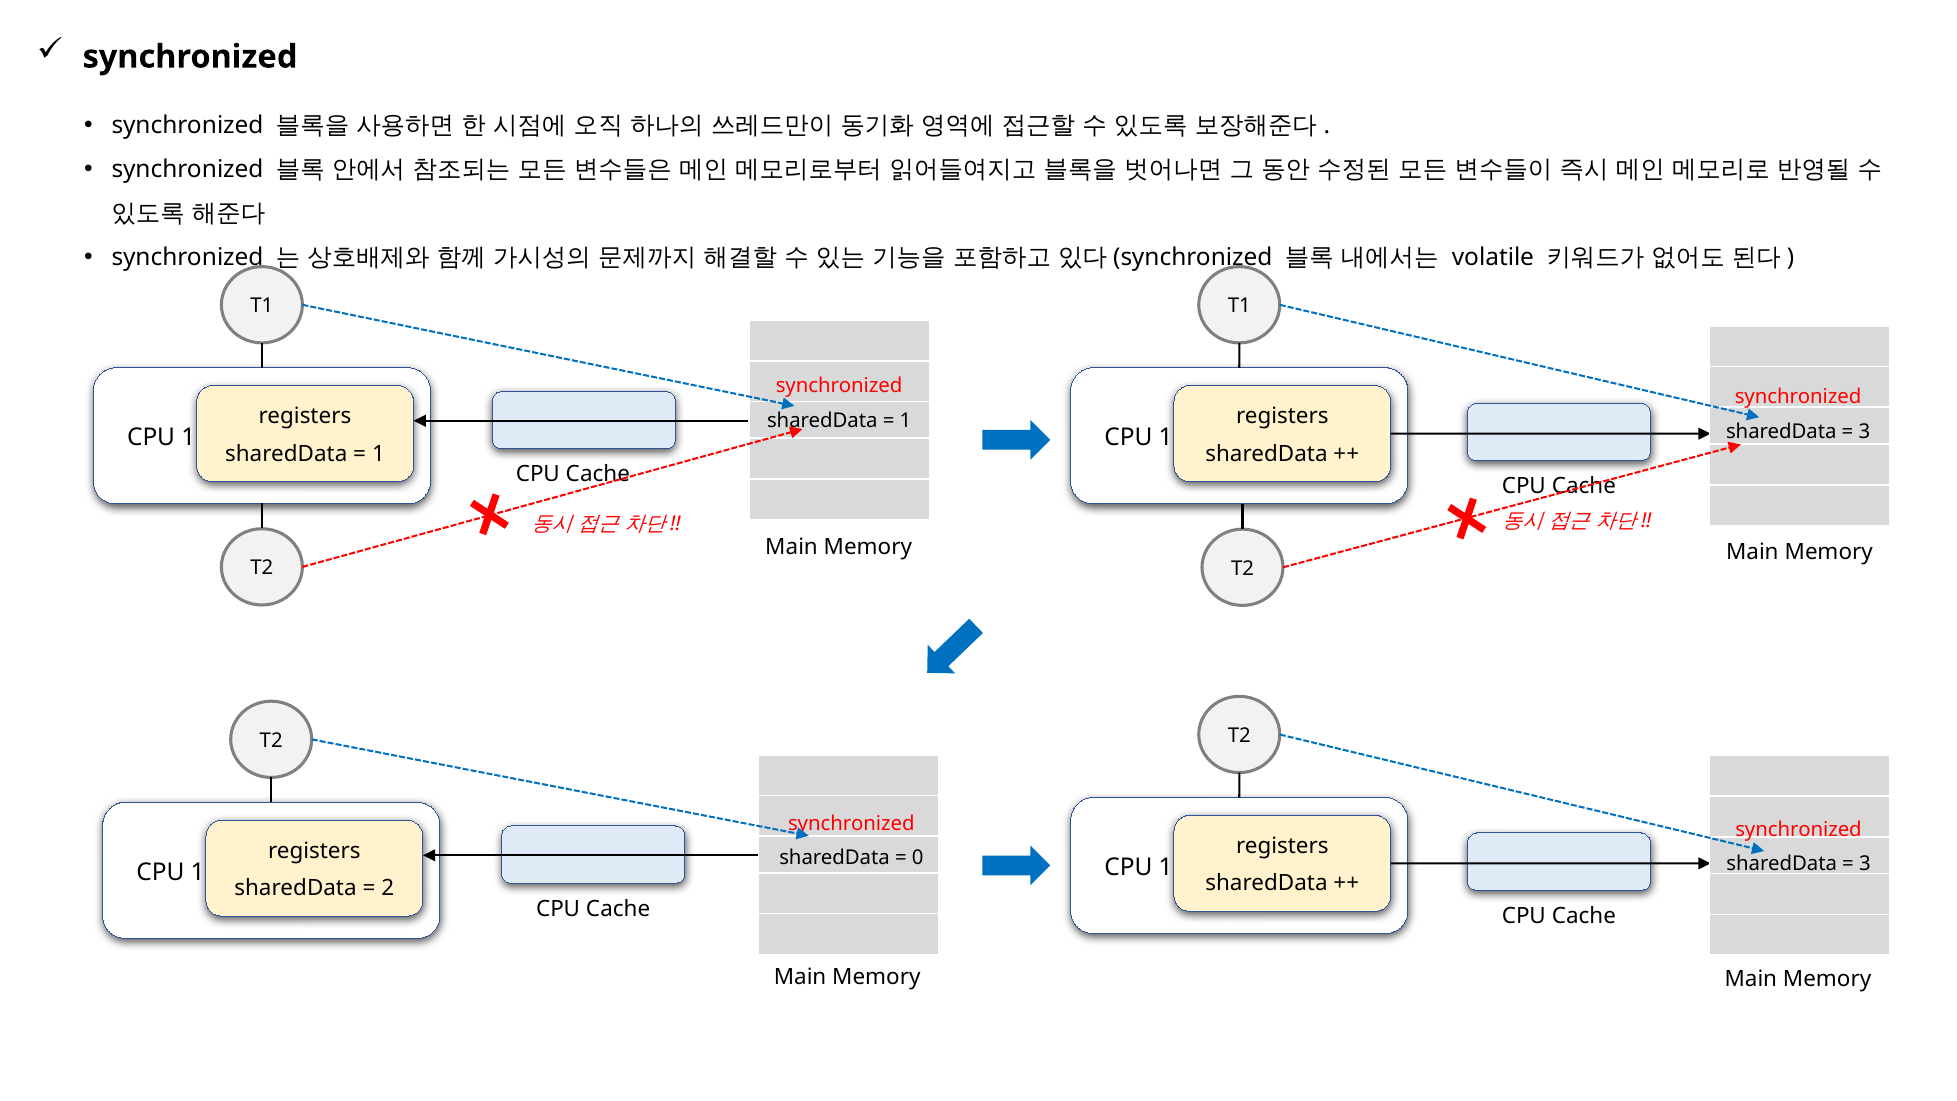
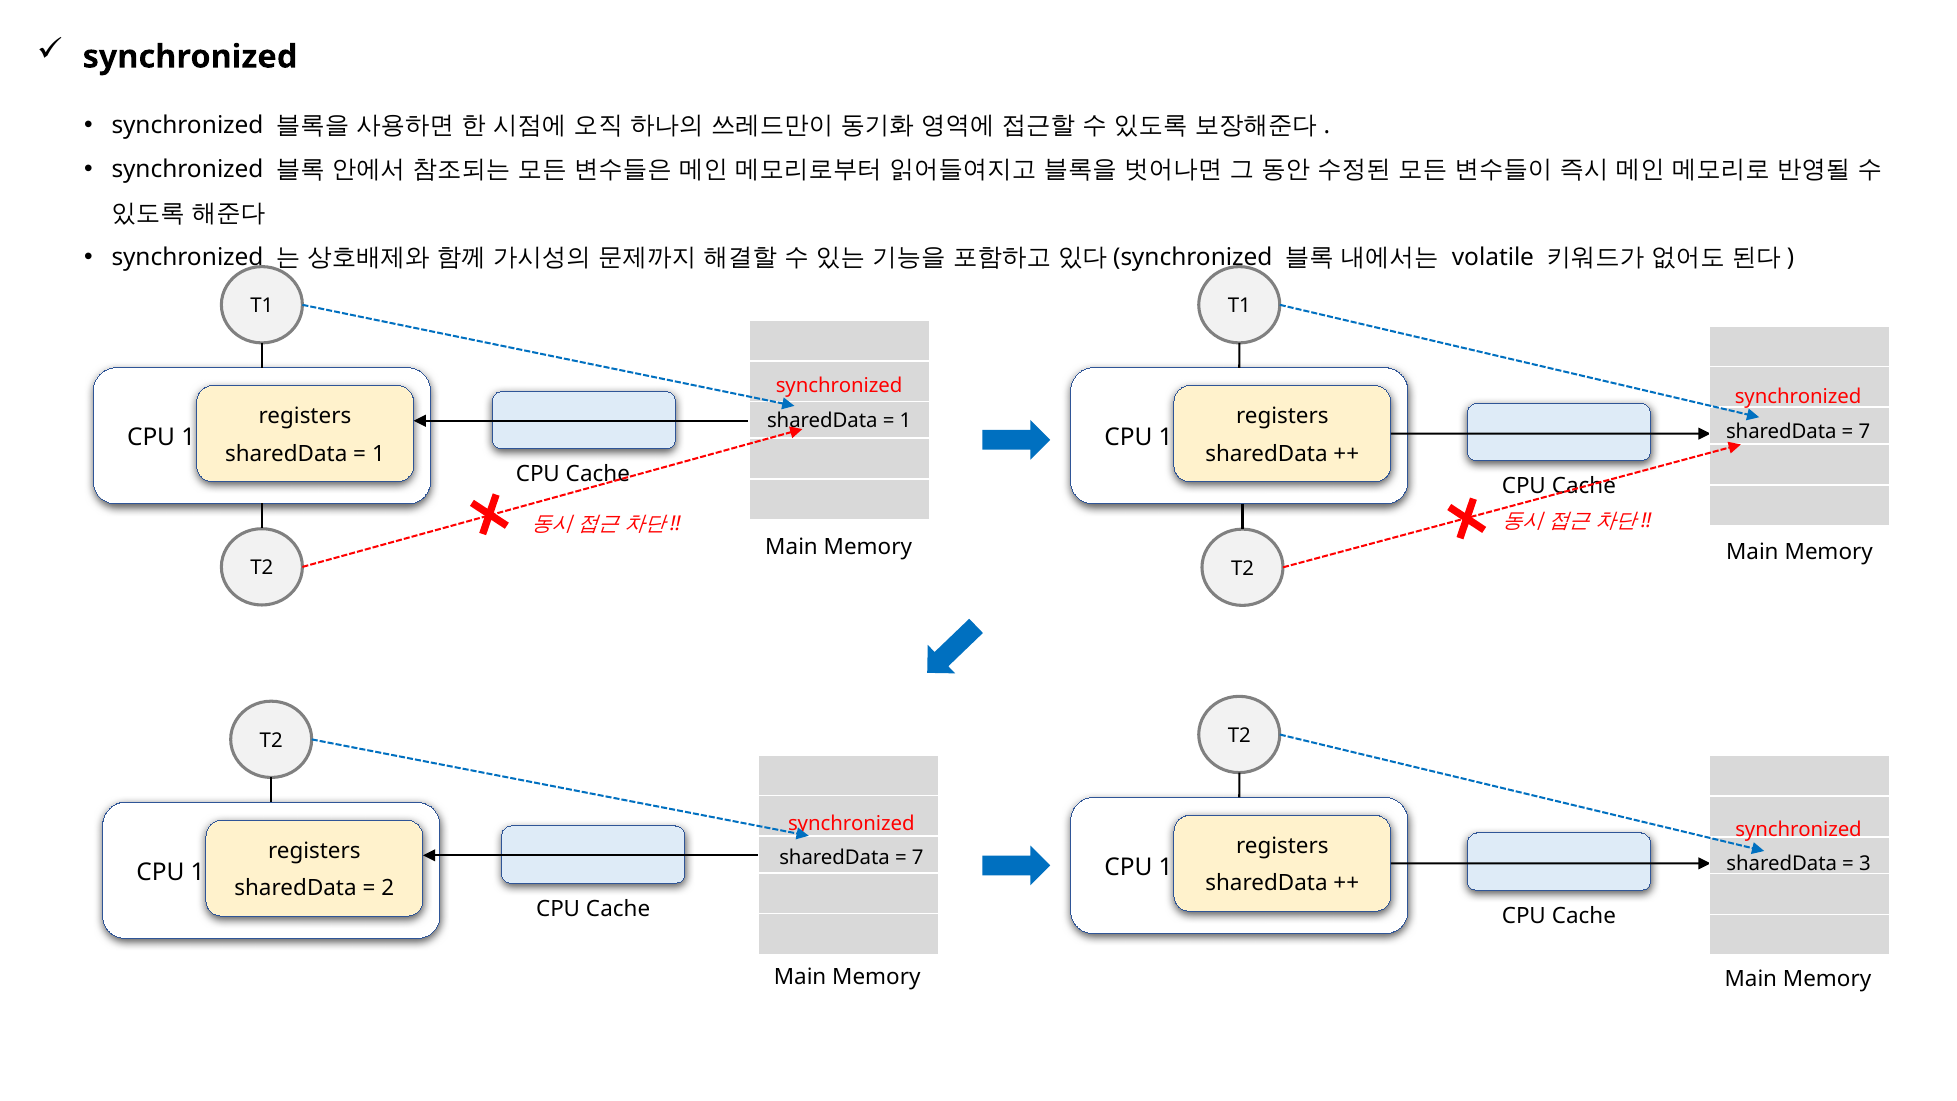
3: 3 -> 7 (1864, 432)
0: 0 -> 7 (918, 858)
